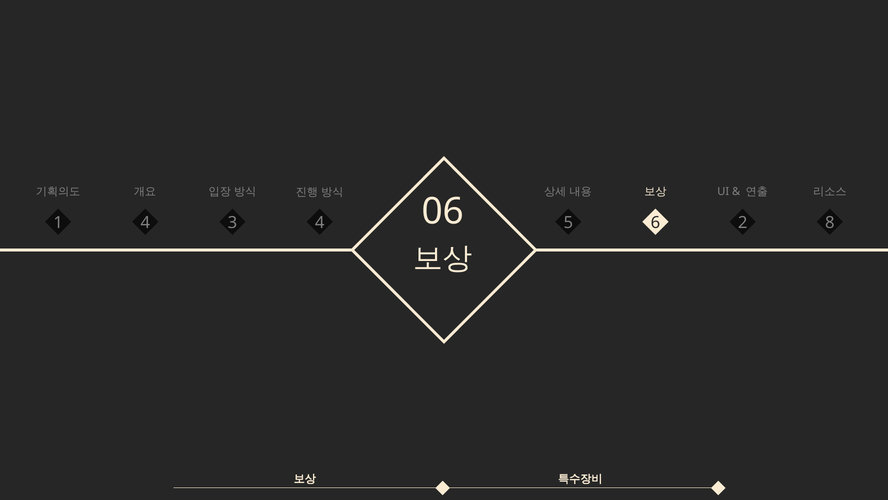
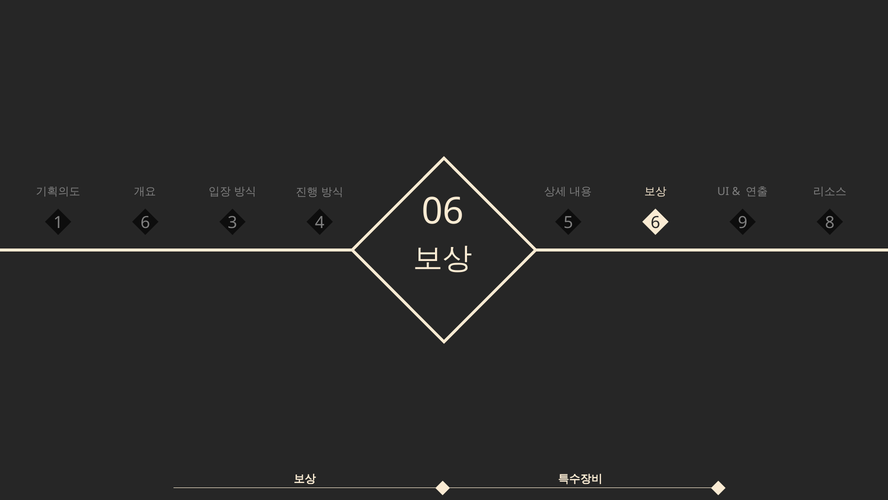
2: 2 -> 9 (743, 223)
1 4: 4 -> 6 (145, 223)
